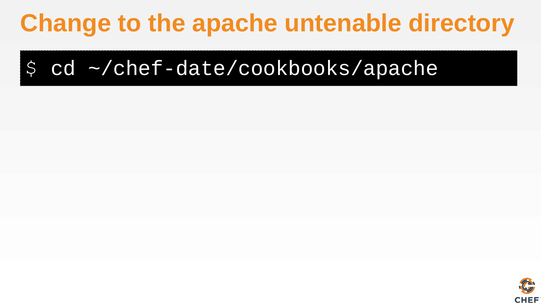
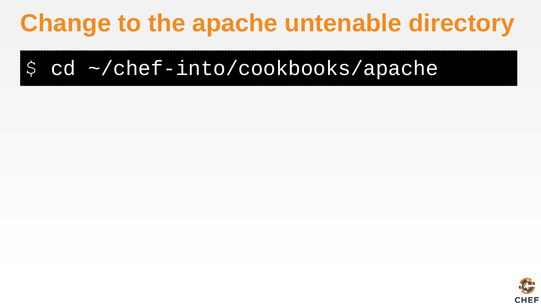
~/chef-date/cookbooks/apache: ~/chef-date/cookbooks/apache -> ~/chef-into/cookbooks/apache (263, 68)
